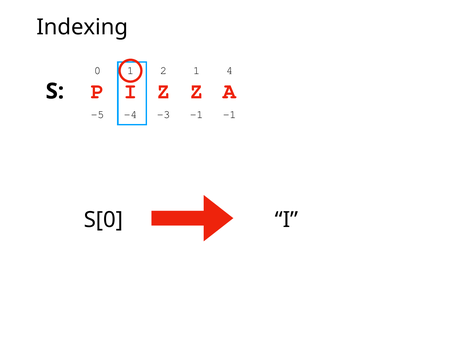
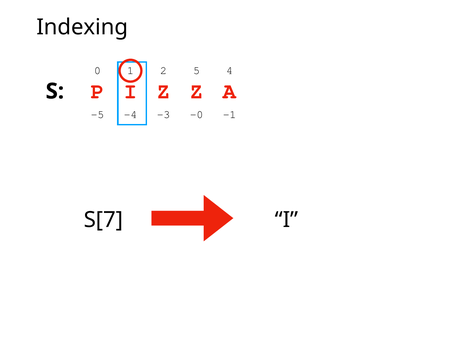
2 1: 1 -> 5 (197, 71)
-3 -1: -1 -> -0 (197, 114)
S[0: S[0 -> S[7 (103, 220)
